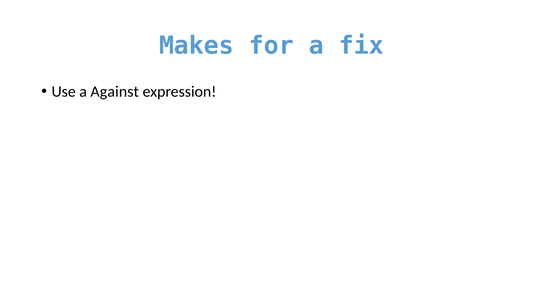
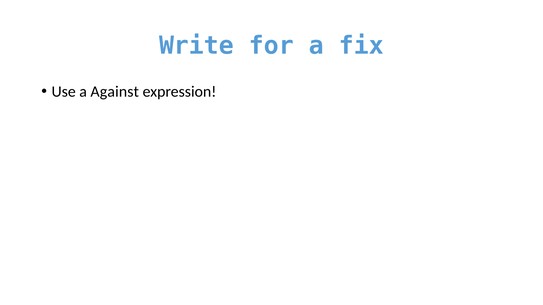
Makes: Makes -> Write (196, 46)
